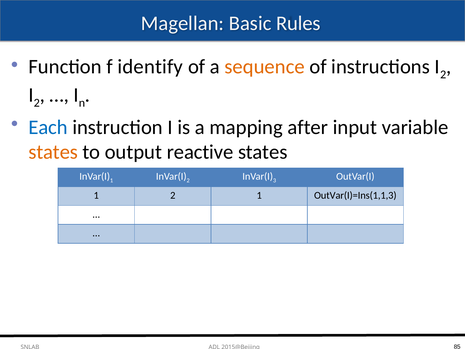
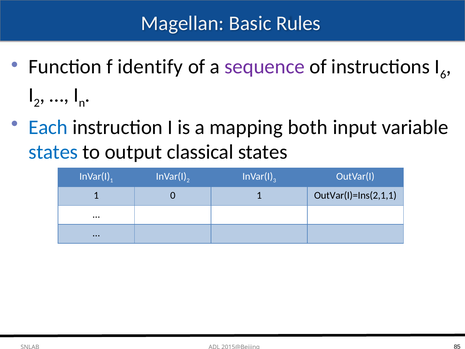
sequence colour: orange -> purple (265, 67)
instructions I 2: 2 -> 6 (443, 75)
after: after -> both (308, 127)
states colour: orange -> blue (53, 152)
reactive: reactive -> classical (200, 152)
1 2: 2 -> 0 (173, 195)
OutVar(I)=Ins(1,1,3: OutVar(I)=Ins(1,1,3 -> OutVar(I)=Ins(2,1,1 (355, 195)
